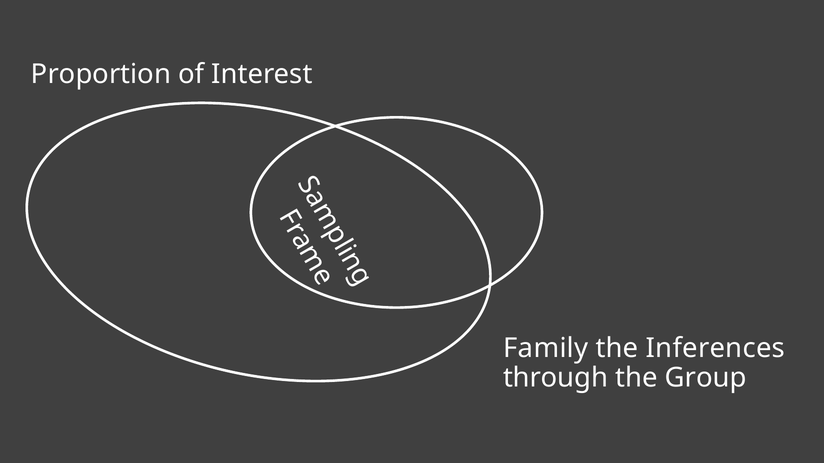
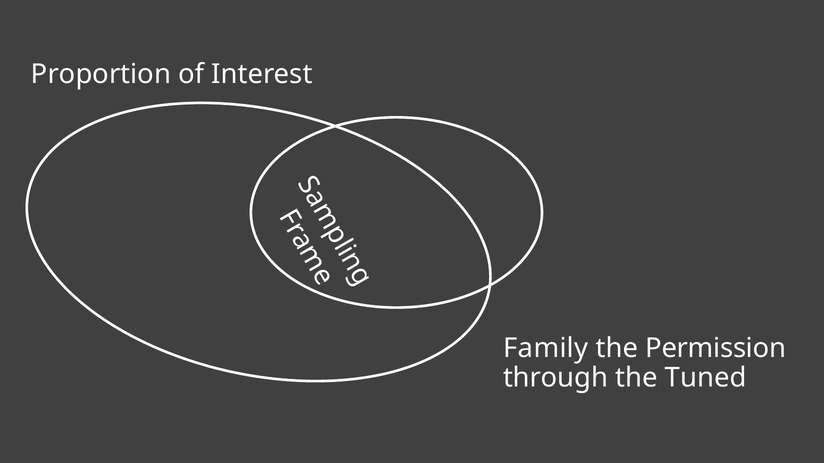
Inferences: Inferences -> Permission (716, 349)
Group: Group -> Tuned (706, 378)
